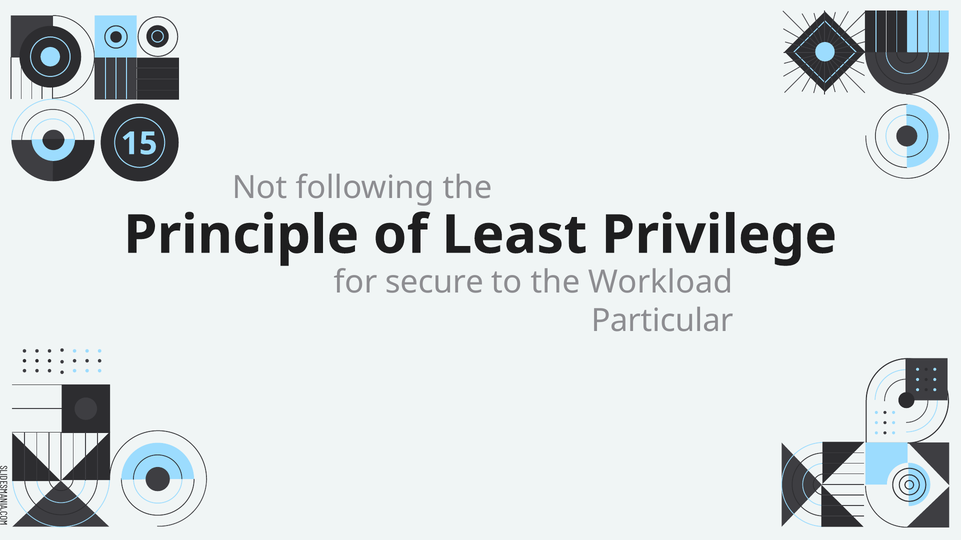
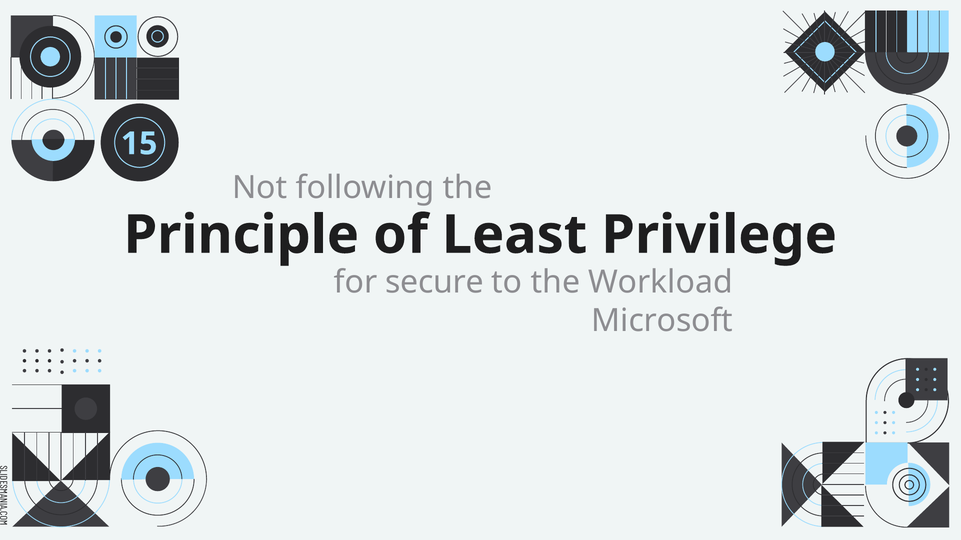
Particular: Particular -> Microsoft (662, 321)
